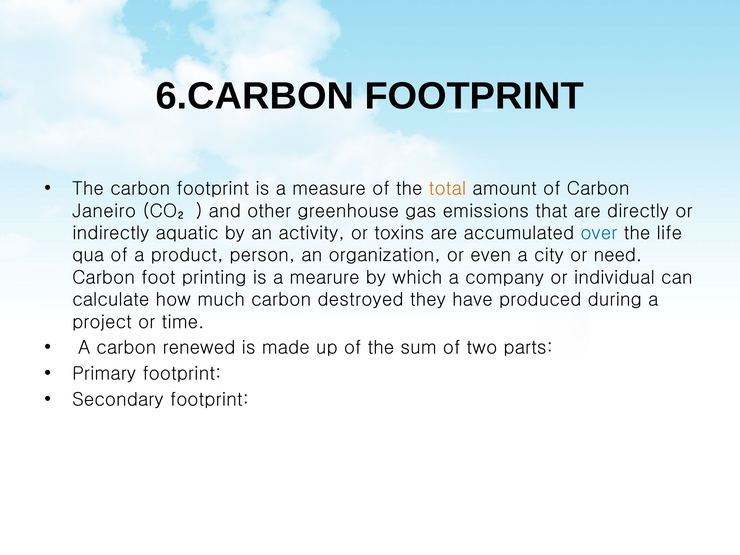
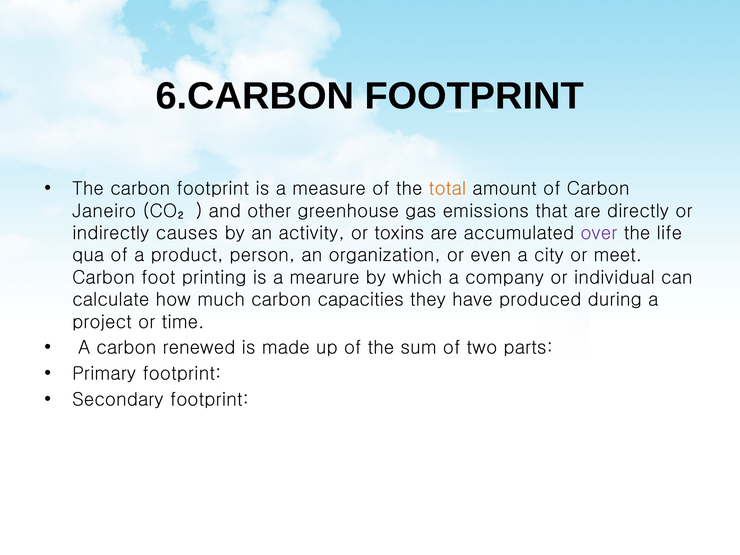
aquatic: aquatic -> causes (187, 233)
over colour: blue -> purple (599, 233)
need: need -> meet (618, 255)
destroyed: destroyed -> capacities (361, 300)
